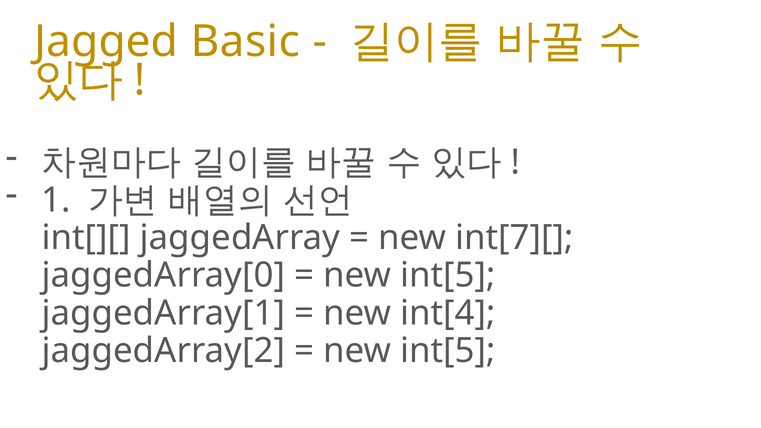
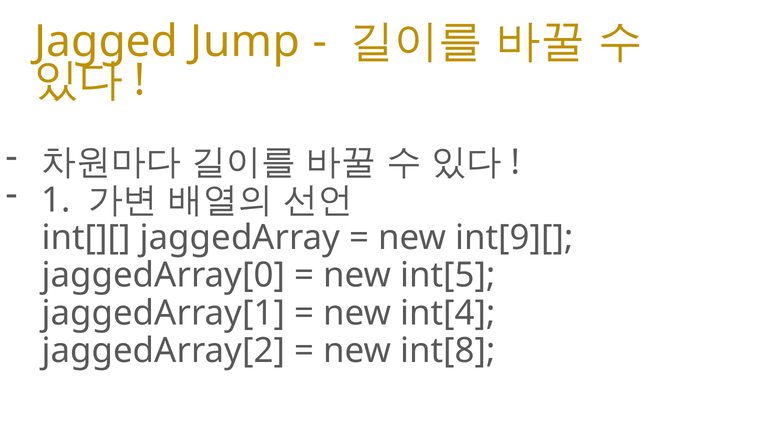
Basic: Basic -> Jump (245, 42)
int[7][: int[7][ -> int[9][ (514, 238)
int[5: int[5 -> int[8 (448, 351)
